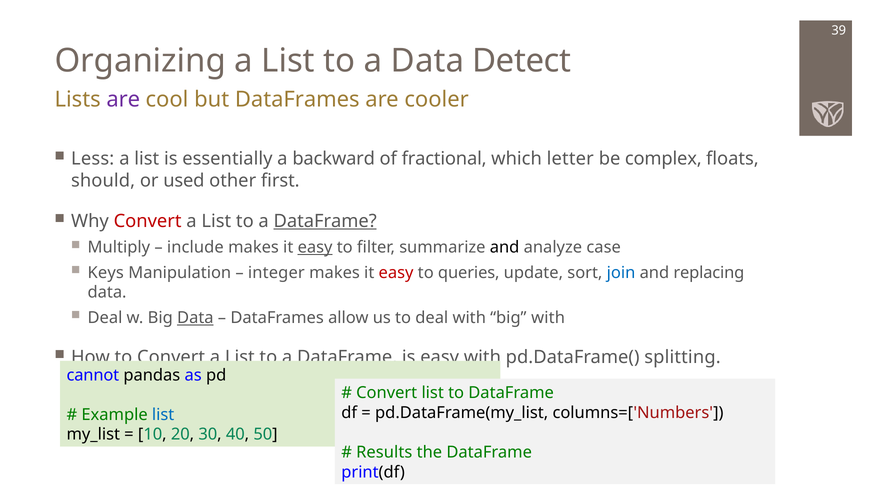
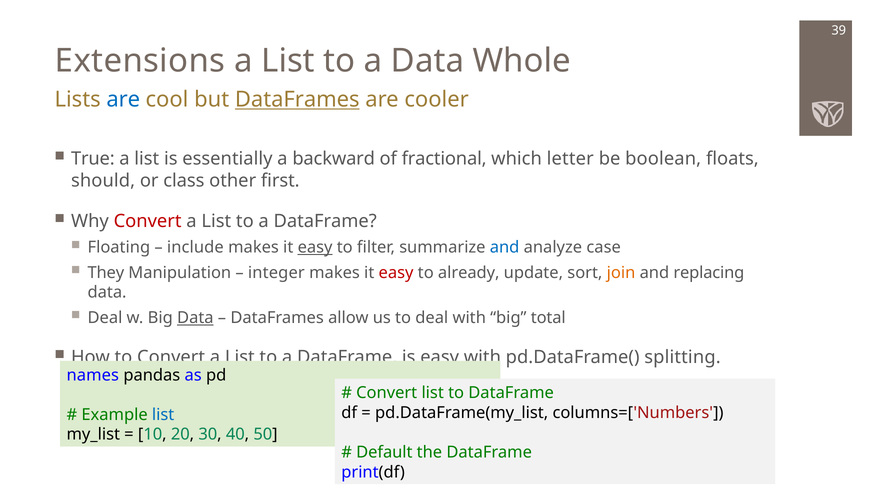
Organizing: Organizing -> Extensions (140, 61)
Detect: Detect -> Whole (522, 61)
are colour: purple -> blue (123, 100)
DataFrames underline: none -> present (297, 100)
Less: Less -> True (93, 159)
complex: complex -> boolean (663, 159)
used: used -> class (184, 181)
DataFrame underline: present -> none (325, 221)
Multiply: Multiply -> Floating (119, 247)
and colour: black -> blue (505, 247)
Keys: Keys -> They (106, 273)
queries: queries -> already (469, 273)
join colour: blue -> orange (621, 273)
big with: with -> total (548, 318)
cannot: cannot -> names (93, 375)
Results: Results -> Default (384, 452)
